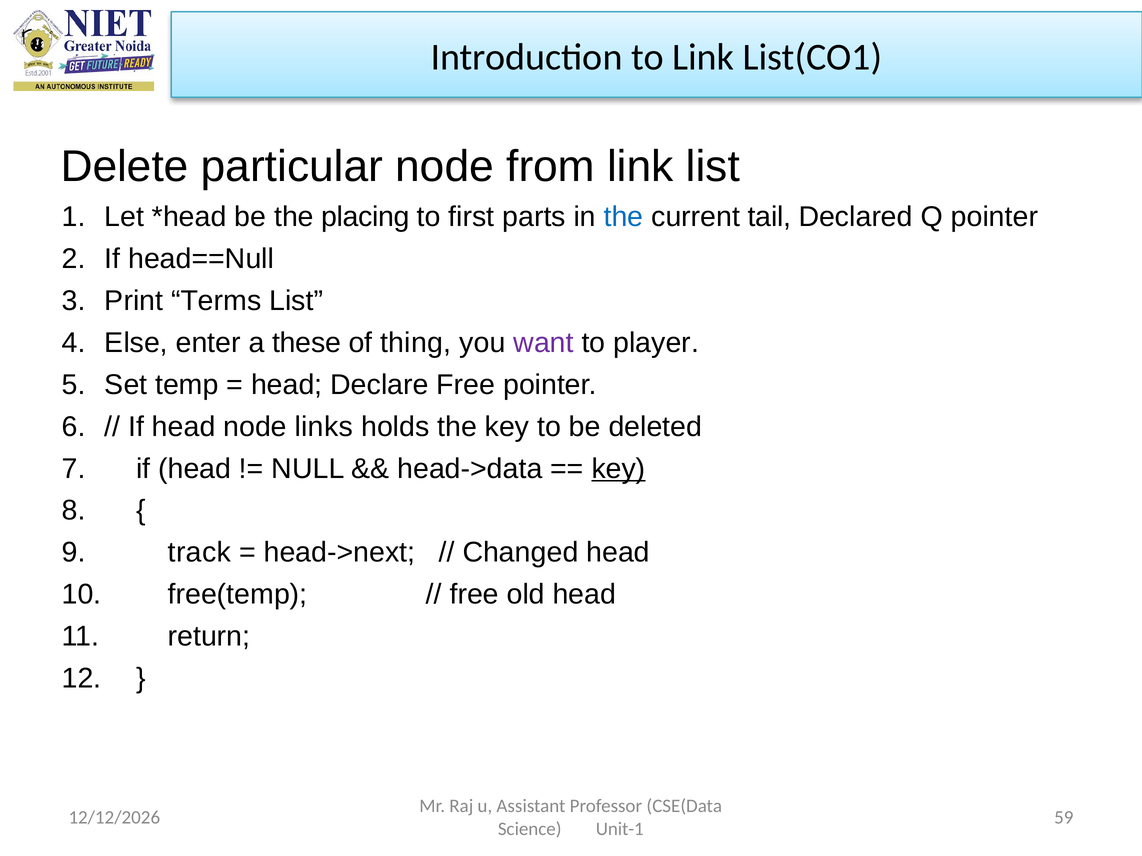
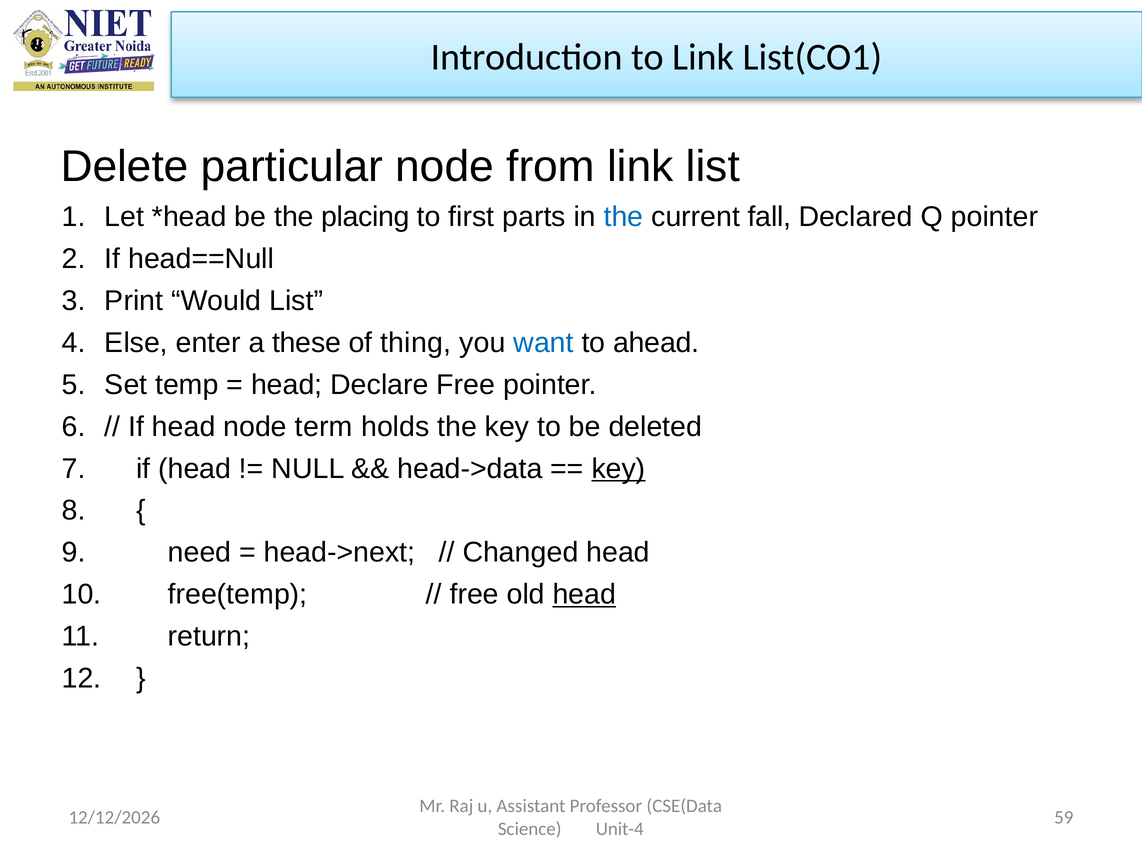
tail: tail -> fall (769, 217)
Terms: Terms -> Would (216, 301)
want colour: purple -> blue (544, 343)
player: player -> ahead (656, 343)
links: links -> term (324, 427)
track: track -> need (200, 553)
head underline: none -> present (584, 595)
Unit-1: Unit-1 -> Unit-4 (620, 829)
